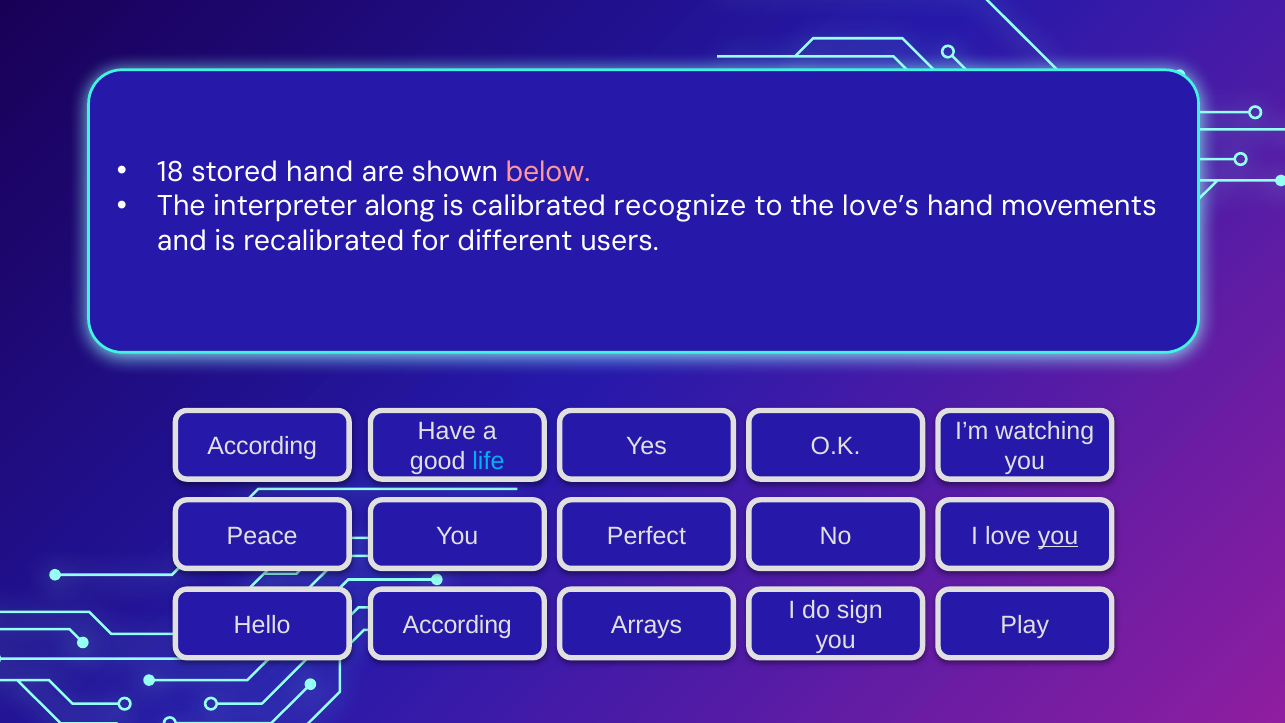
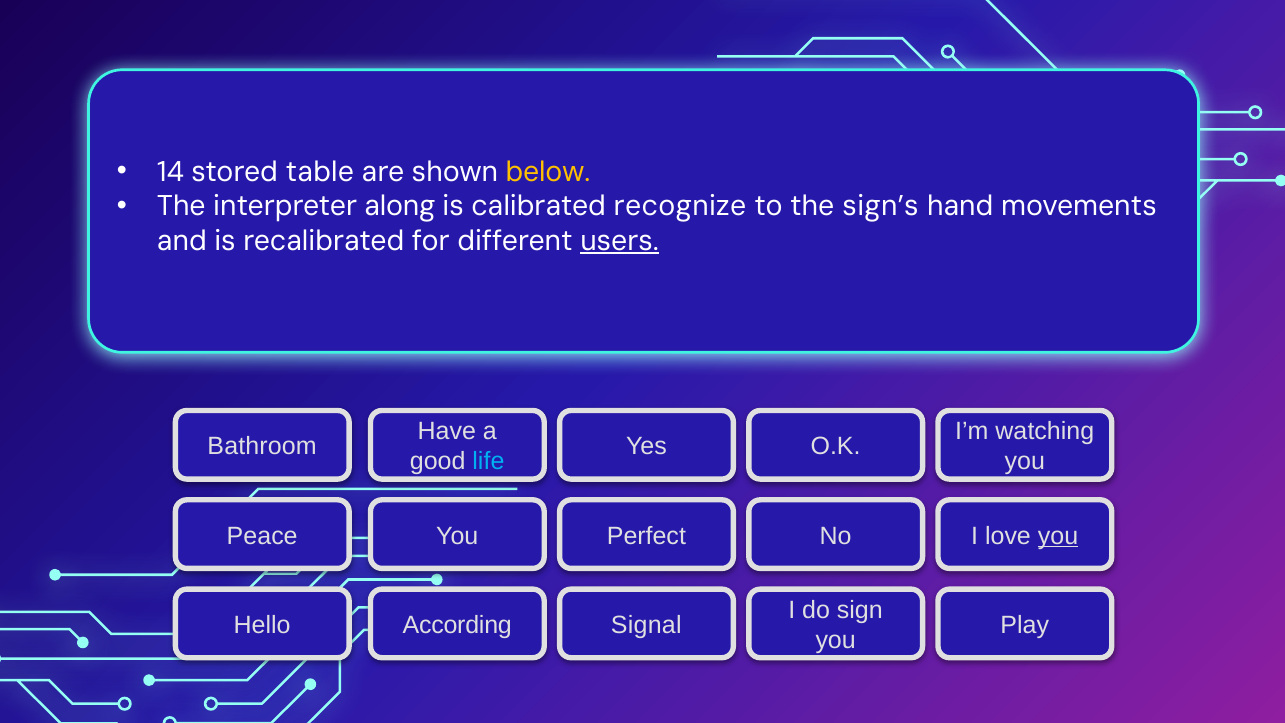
18: 18 -> 14 (171, 172)
stored hand: hand -> table (320, 172)
below colour: pink -> yellow (548, 172)
love’s: love’s -> sign’s (881, 206)
users underline: none -> present (620, 241)
According: According -> Bathroom (262, 446)
Arrays: Arrays -> Signal (646, 625)
